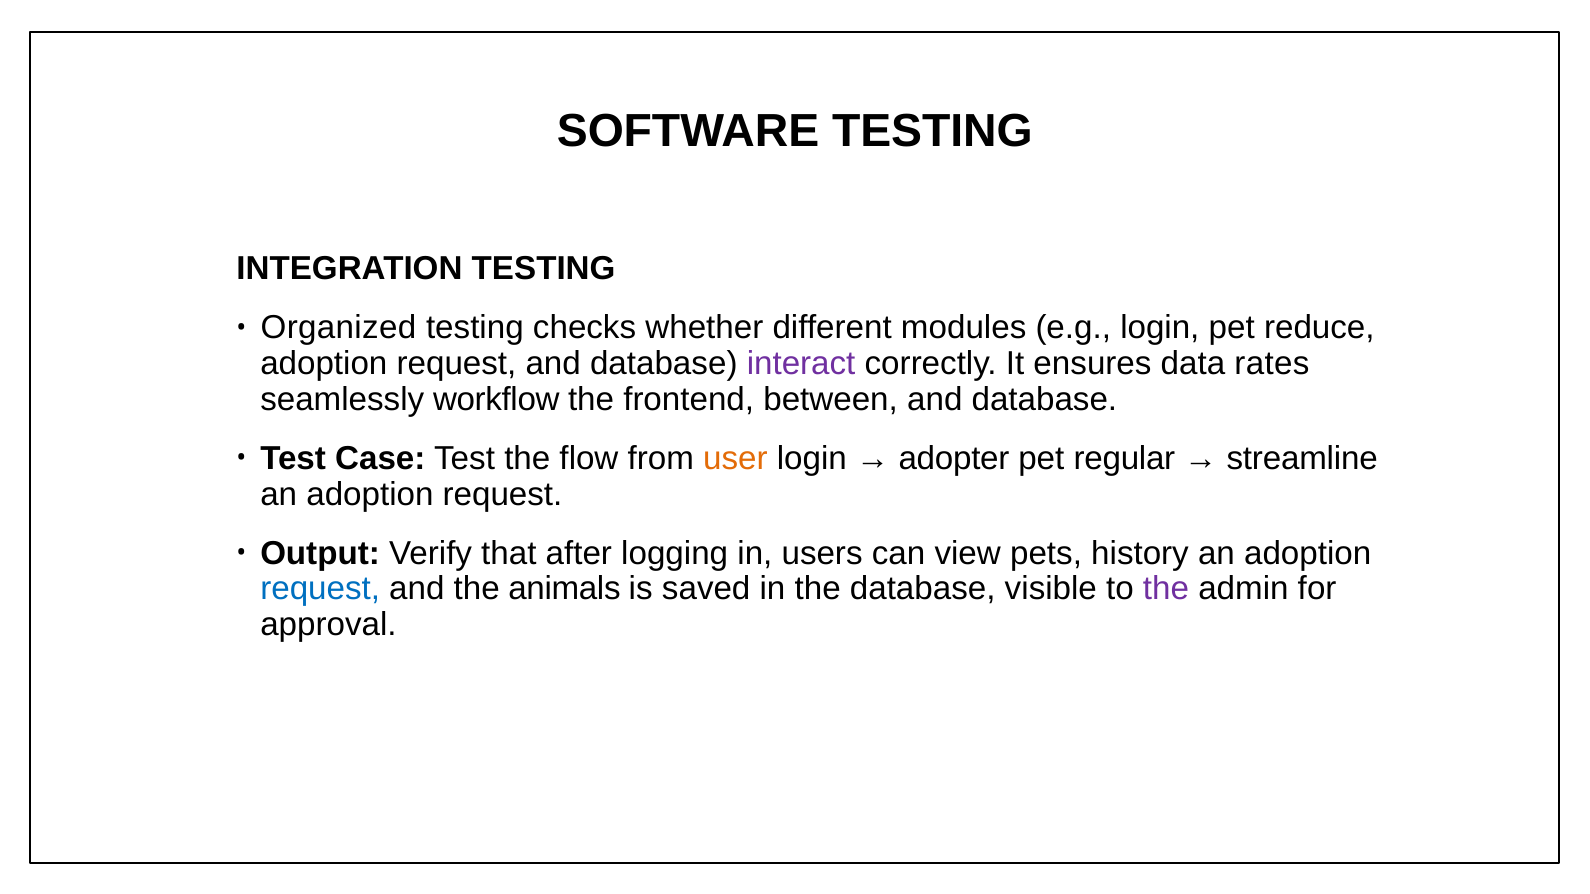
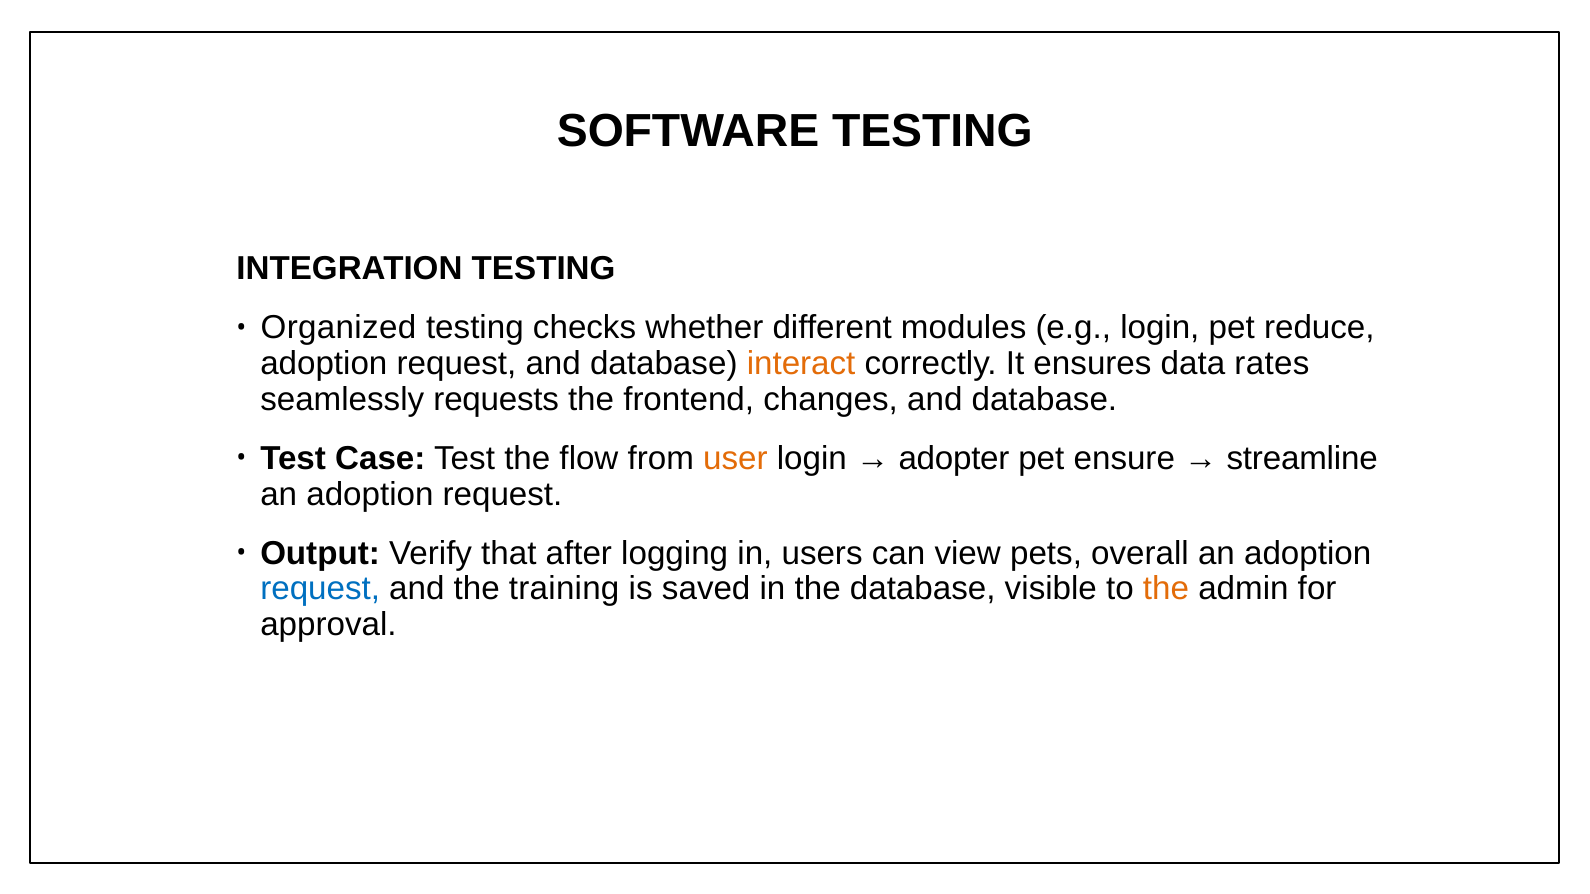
interact colour: purple -> orange (801, 364)
workflow: workflow -> requests (496, 400)
between: between -> changes (831, 400)
regular: regular -> ensure (1124, 459)
history: history -> overall (1140, 553)
animals: animals -> training (564, 589)
the colour: purple -> orange (1166, 589)
